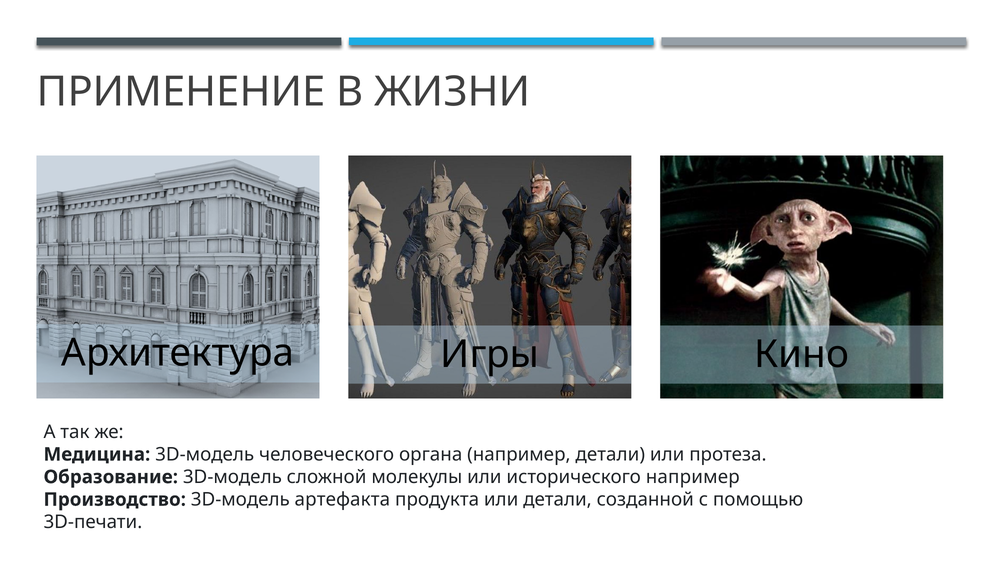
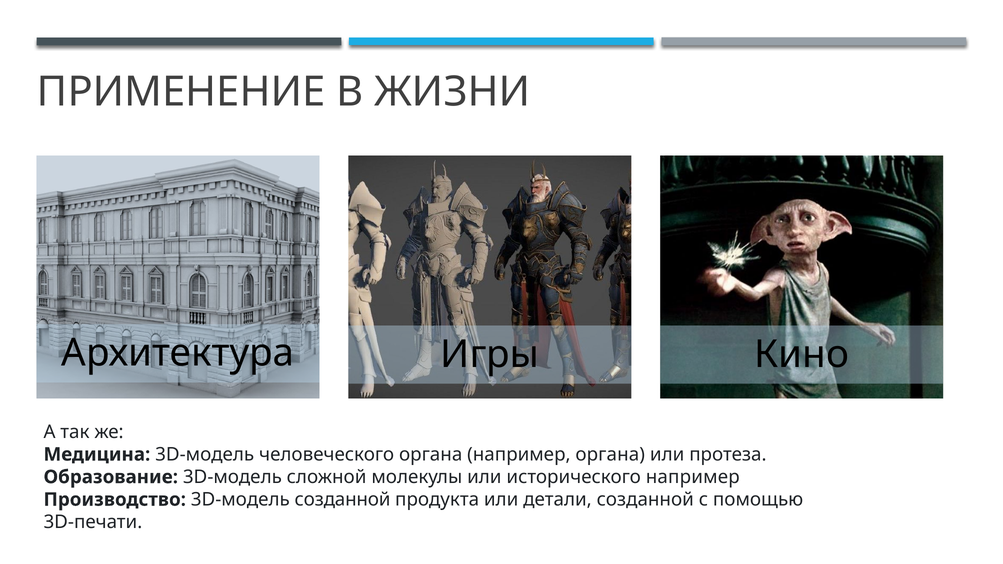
например детали: детали -> органа (610, 455)
3D-модель артефакта: артефакта -> созданной (343, 500)
